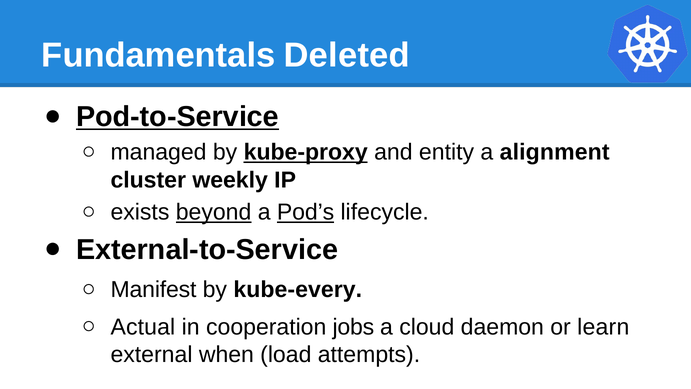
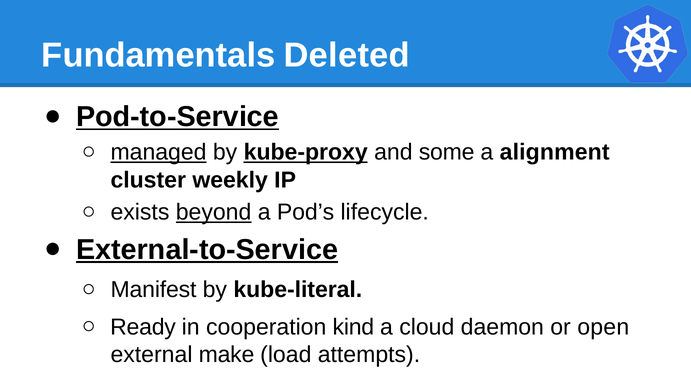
managed underline: none -> present (159, 152)
entity: entity -> some (447, 152)
Pod’s underline: present -> none (306, 212)
External-to-Service underline: none -> present (207, 249)
kube-every: kube-every -> kube-literal (298, 290)
Actual: Actual -> Ready (143, 327)
jobs: jobs -> kind (353, 327)
learn: learn -> open (603, 327)
when: when -> make (227, 355)
